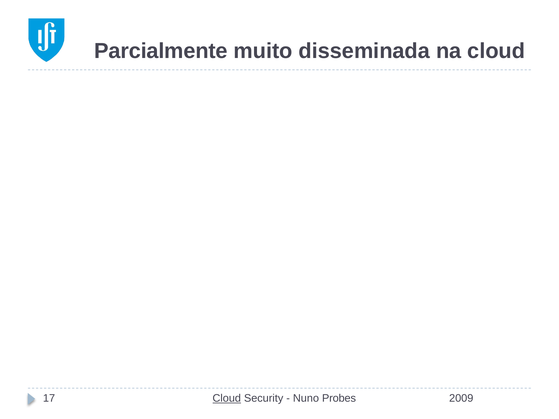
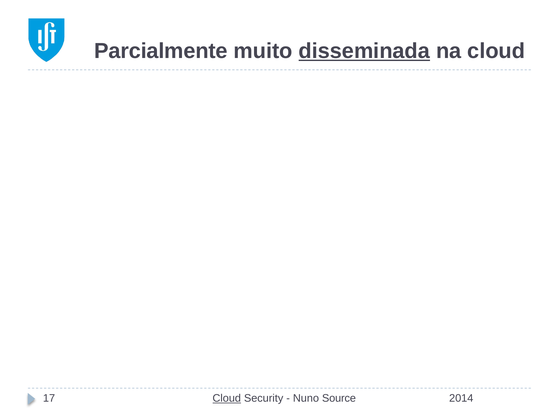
disseminada underline: none -> present (364, 51)
Probes: Probes -> Source (339, 399)
2009: 2009 -> 2014 (461, 399)
